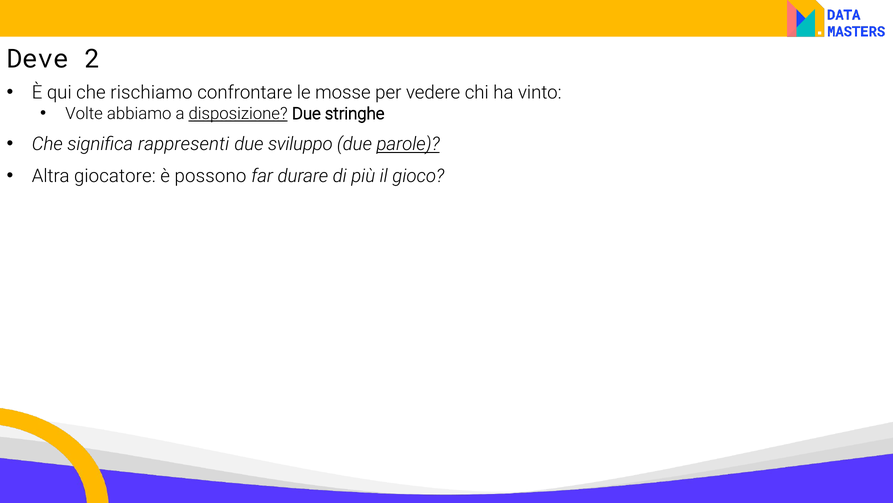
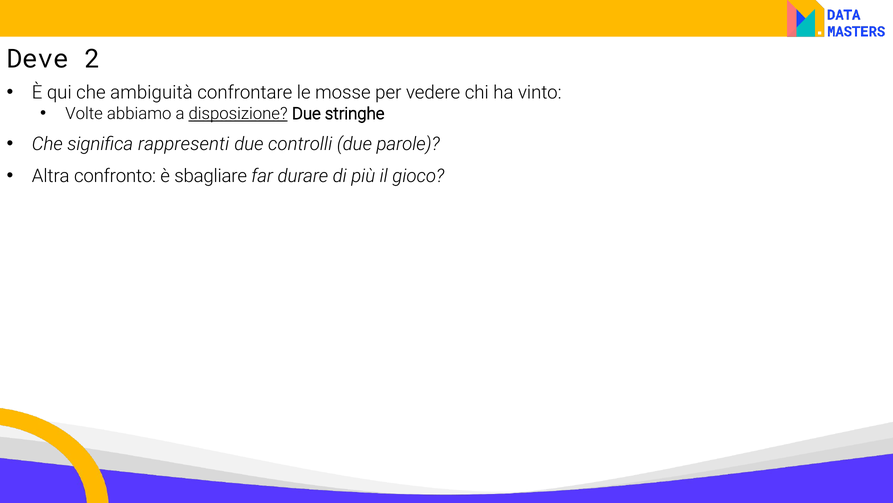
rischiamo: rischiamo -> ambiguità (151, 92)
sviluppo: sviluppo -> controlli (300, 144)
parole underline: present -> none (408, 144)
giocatore: giocatore -> confronto (115, 176)
possono: possono -> sbagliare (211, 176)
